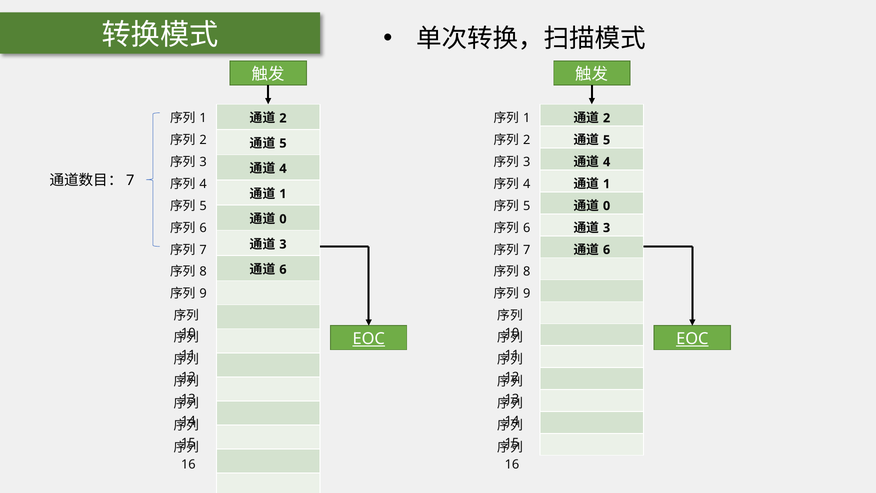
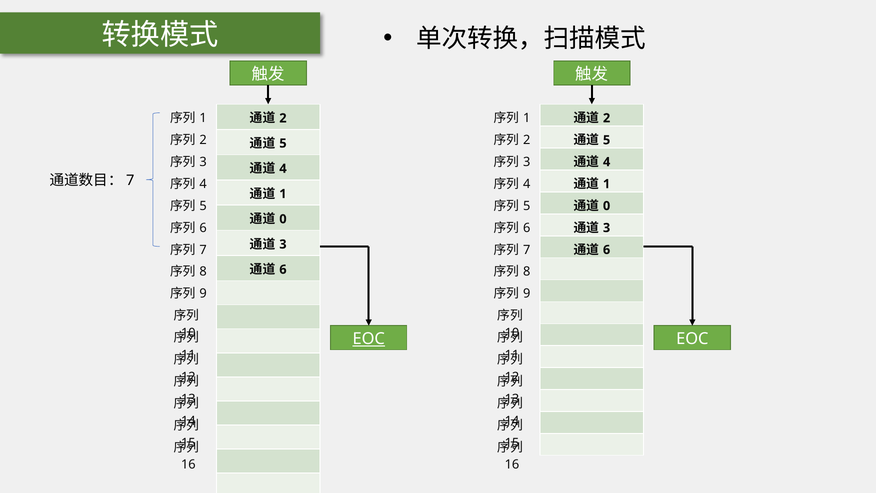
EOC underline: present -> none (692, 339)
